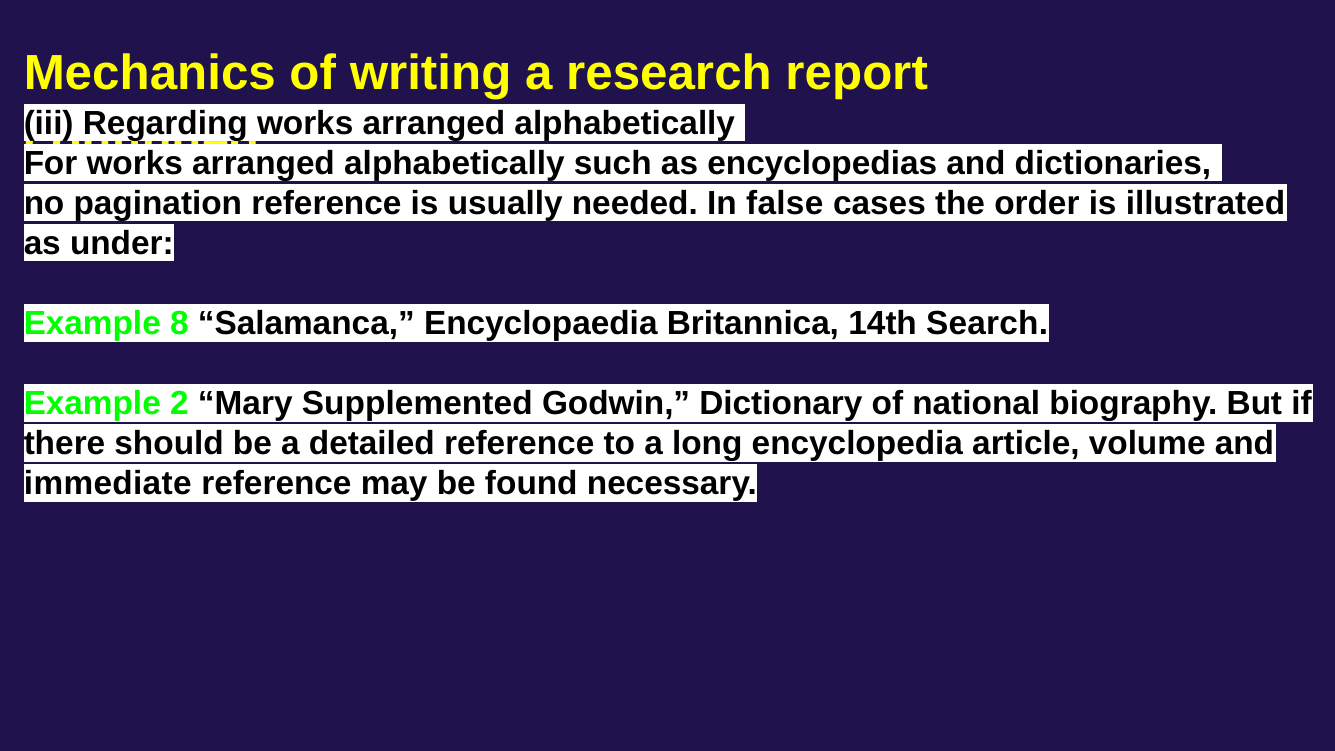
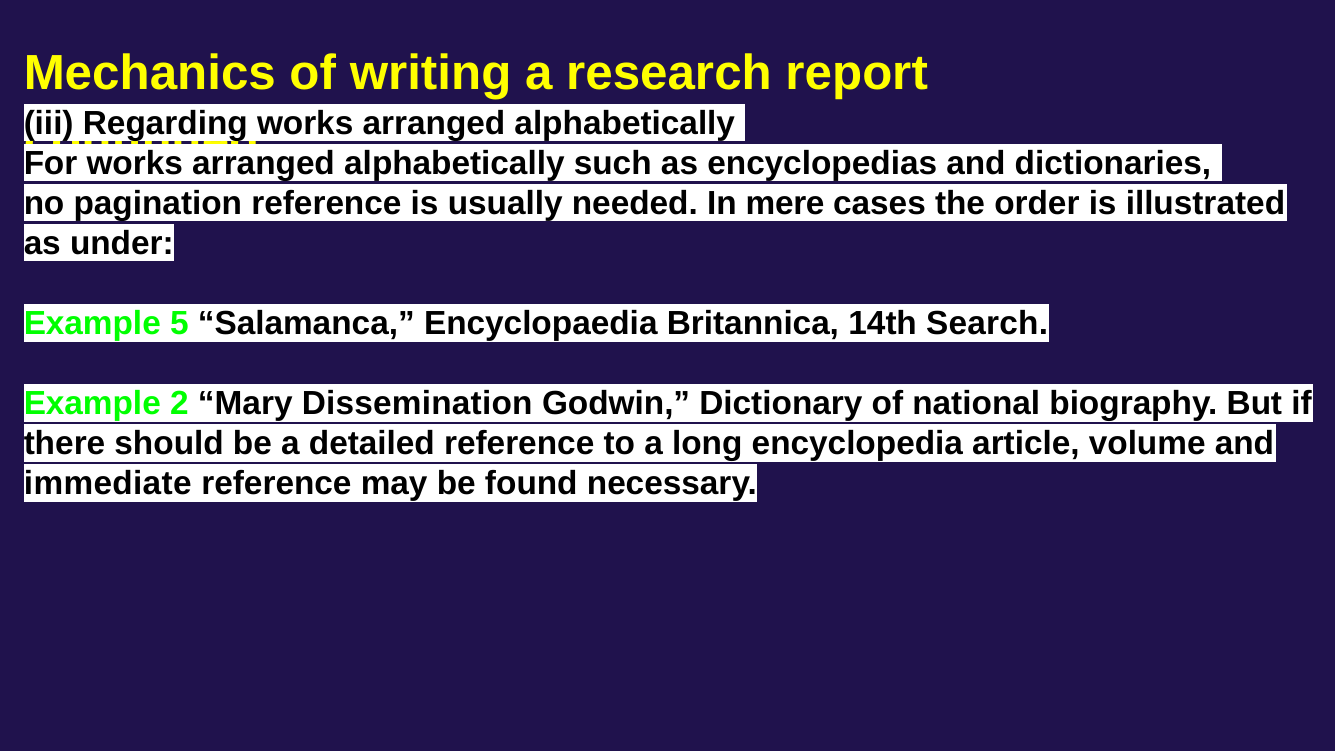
false: false -> mere (785, 203)
8: 8 -> 5 (179, 323)
Supplemented: Supplemented -> Dissemination (417, 404)
